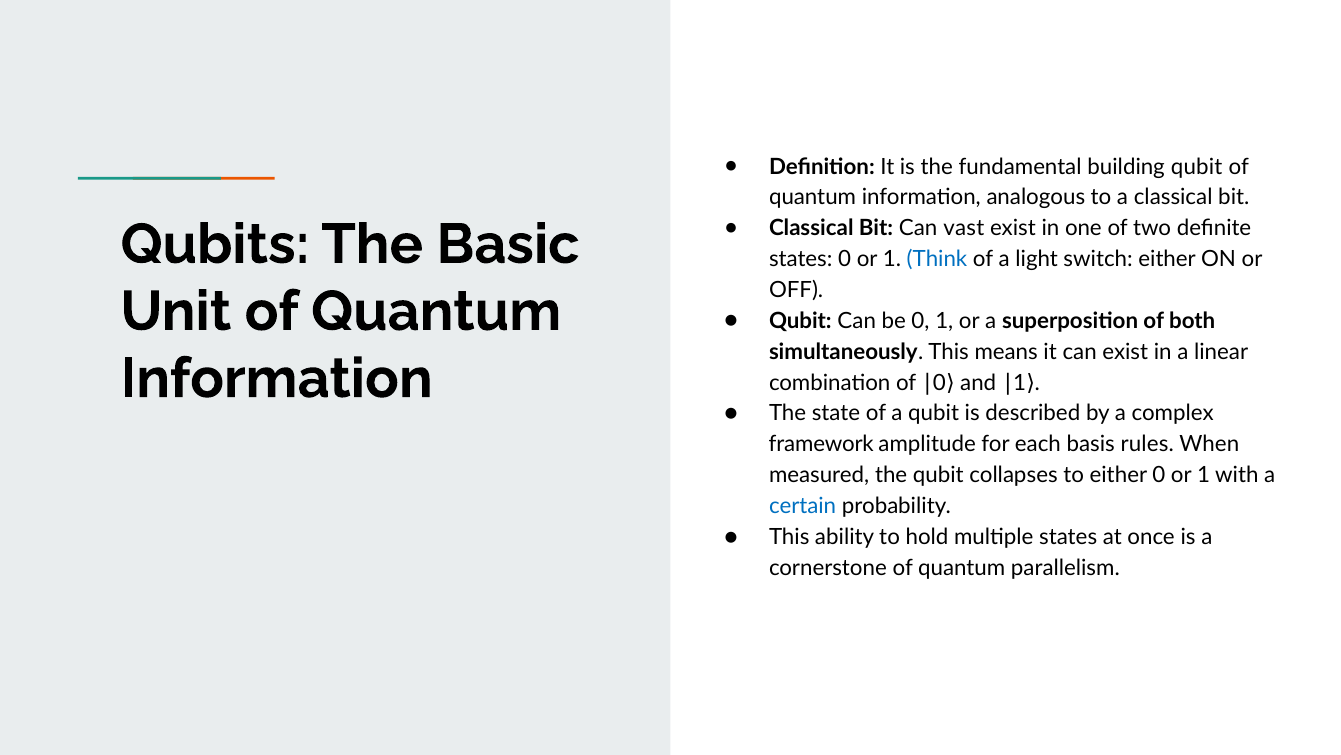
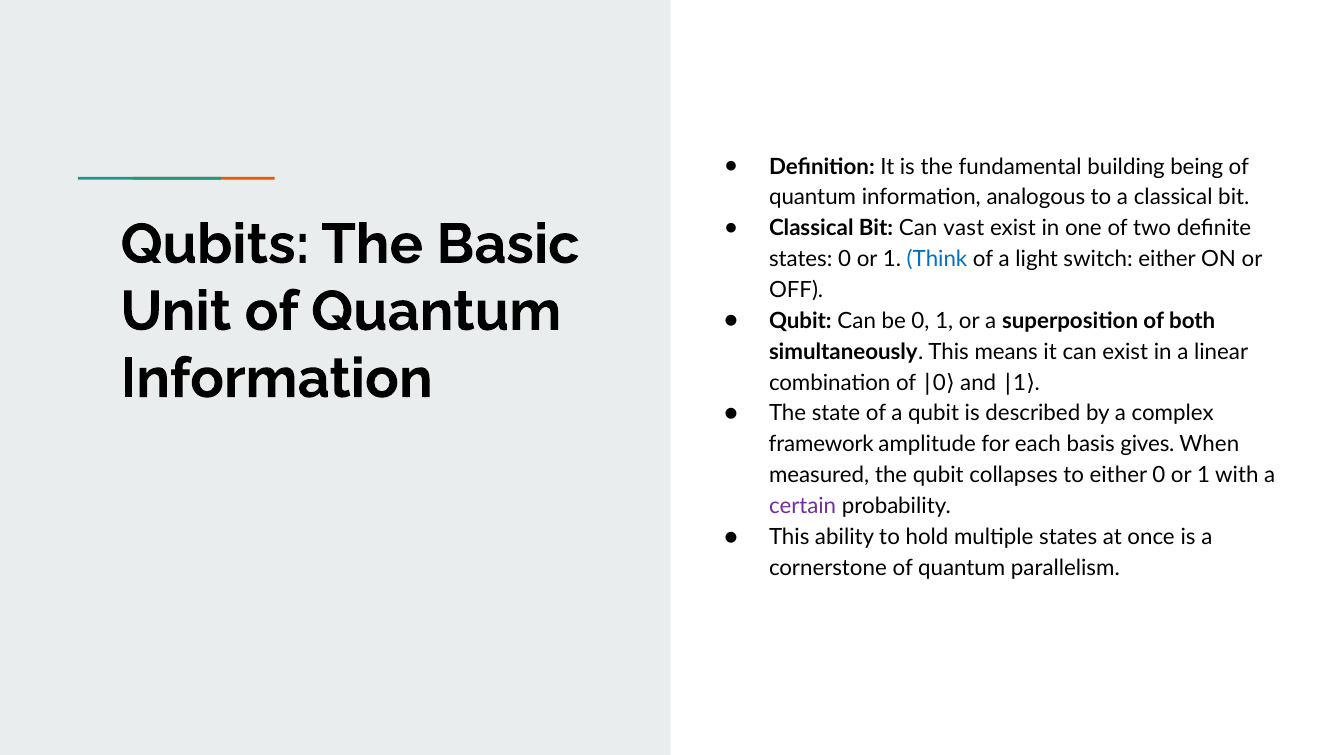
building qubit: qubit -> being (1197, 166)
rules: rules -> gives (1147, 444)
certain colour: blue -> purple (803, 506)
